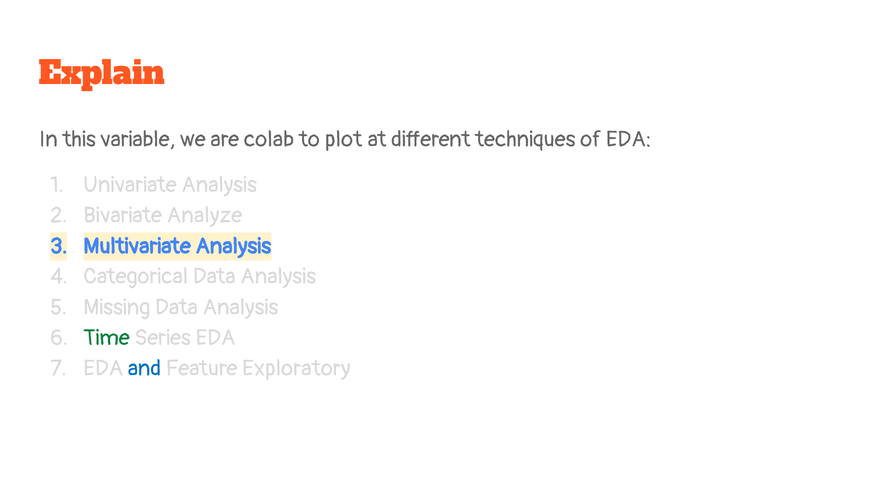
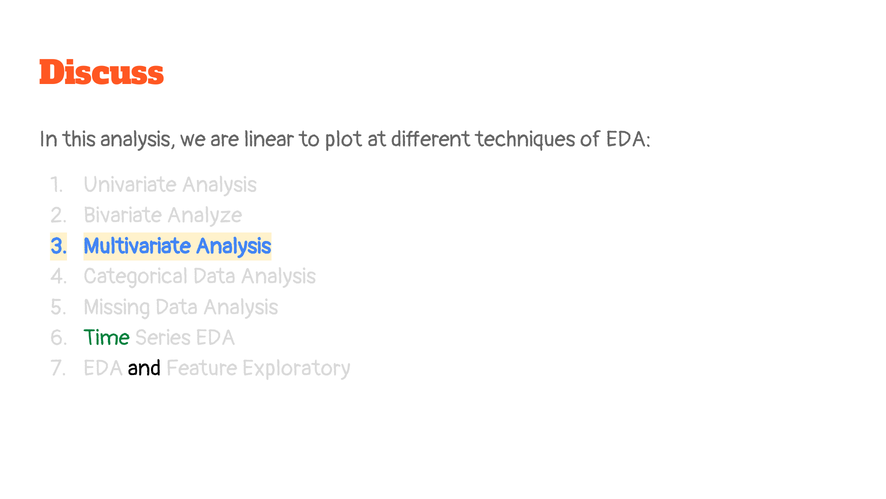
Explain: Explain -> Discuss (102, 73)
this variable: variable -> analysis (138, 139)
colab: colab -> linear (269, 139)
and colour: blue -> black (144, 368)
